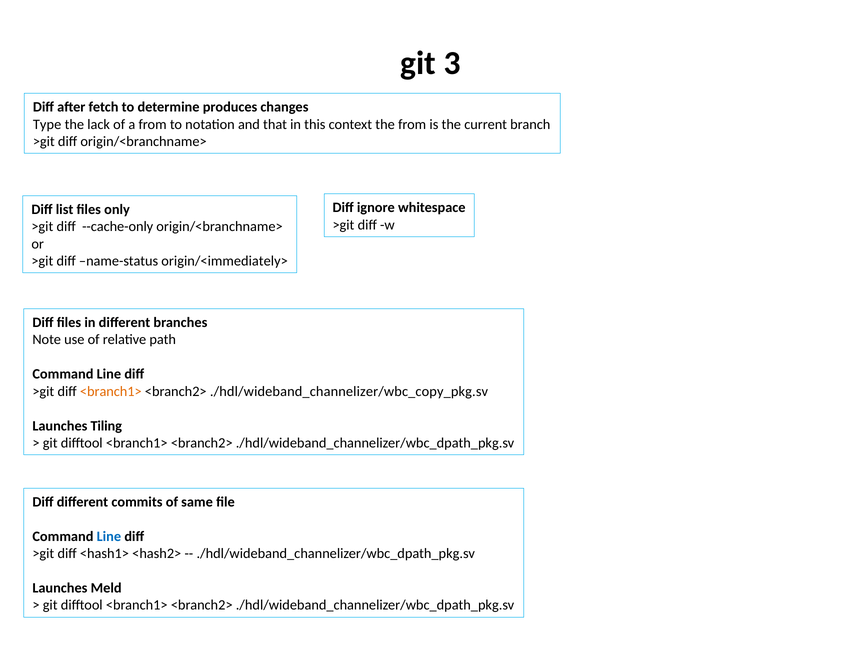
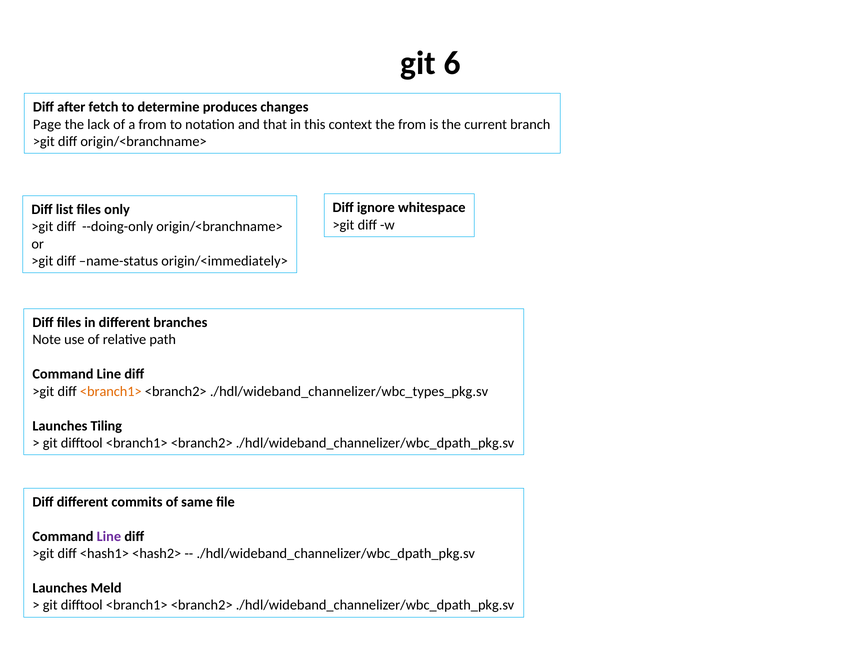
3: 3 -> 6 (452, 63)
Type: Type -> Page (47, 124)
--cache-only: --cache-only -> --doing-only (118, 227)
./hdl/wideband_channelizer/wbc_copy_pkg.sv: ./hdl/wideband_channelizer/wbc_copy_pkg.sv -> ./hdl/wideband_channelizer/wbc_types_pkg.sv (349, 391)
Line colour: blue -> purple (109, 536)
